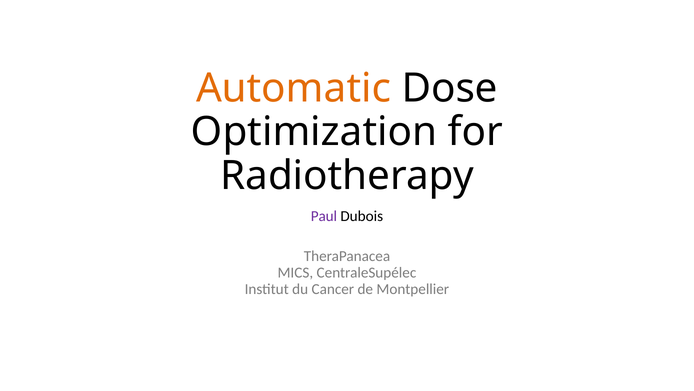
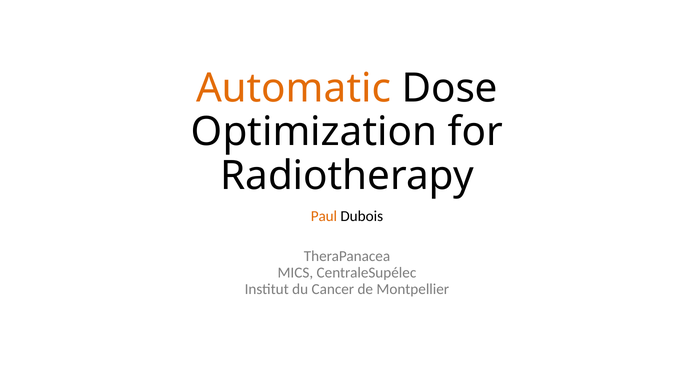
Paul colour: purple -> orange (324, 216)
